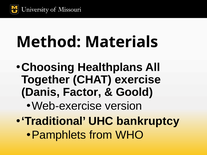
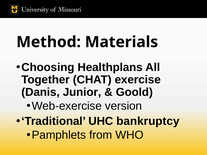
Factor: Factor -> Junior (82, 92)
